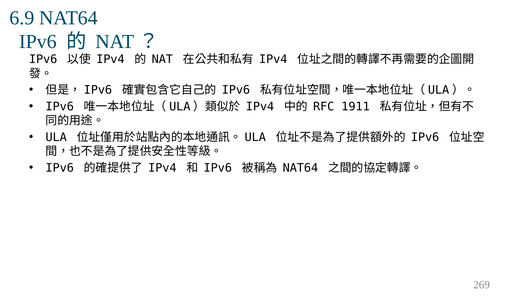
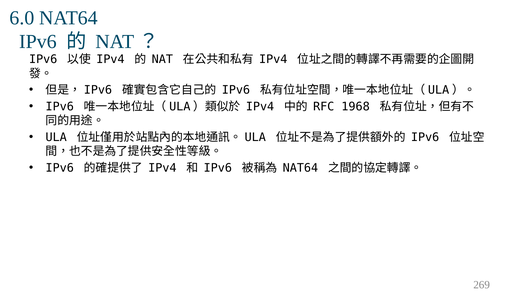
6.9: 6.9 -> 6.0 (22, 18)
1911: 1911 -> 1968 (356, 107)
